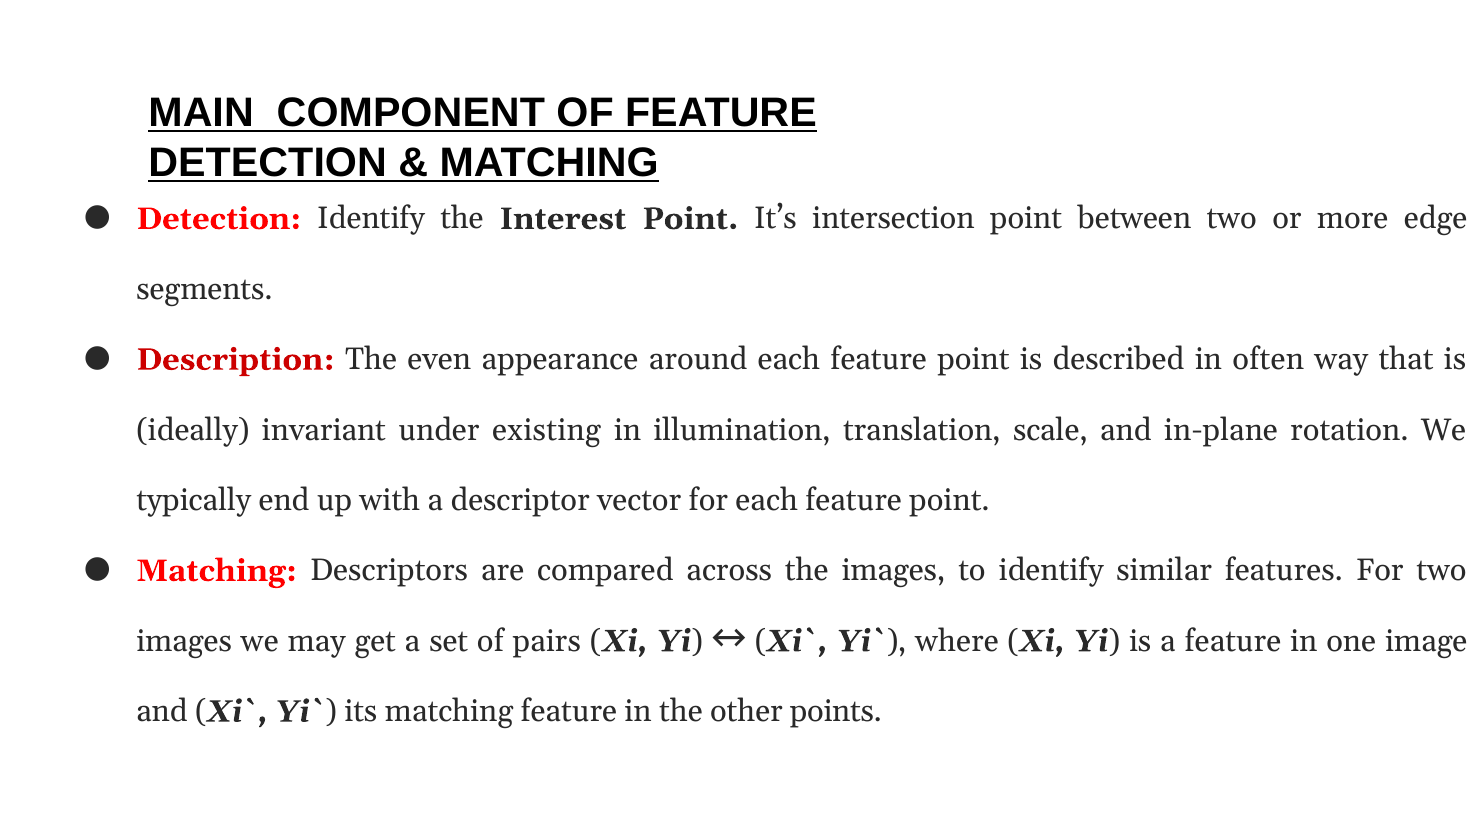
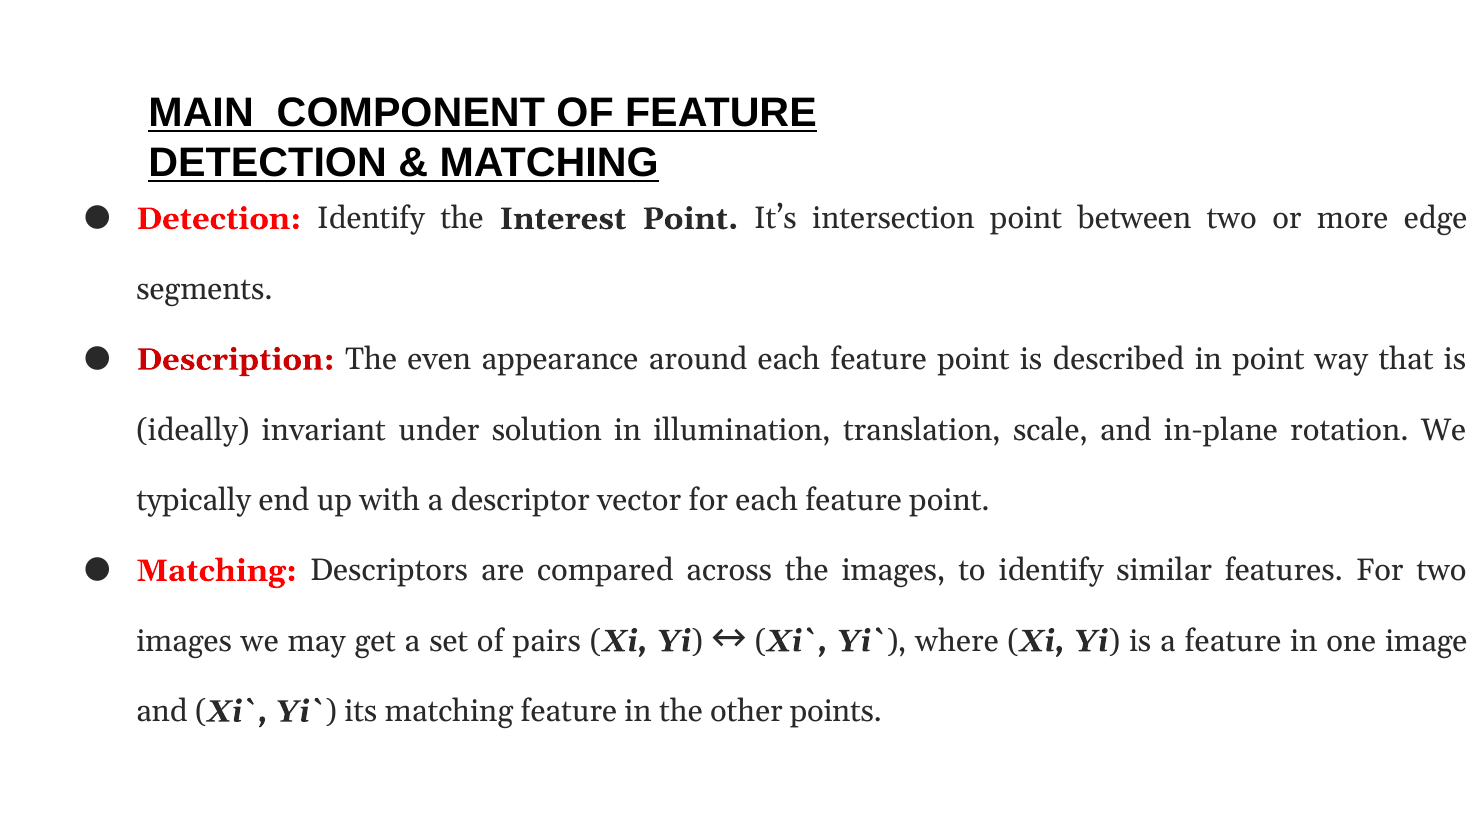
in often: often -> point (1268, 360)
existing: existing -> solution (547, 430)
